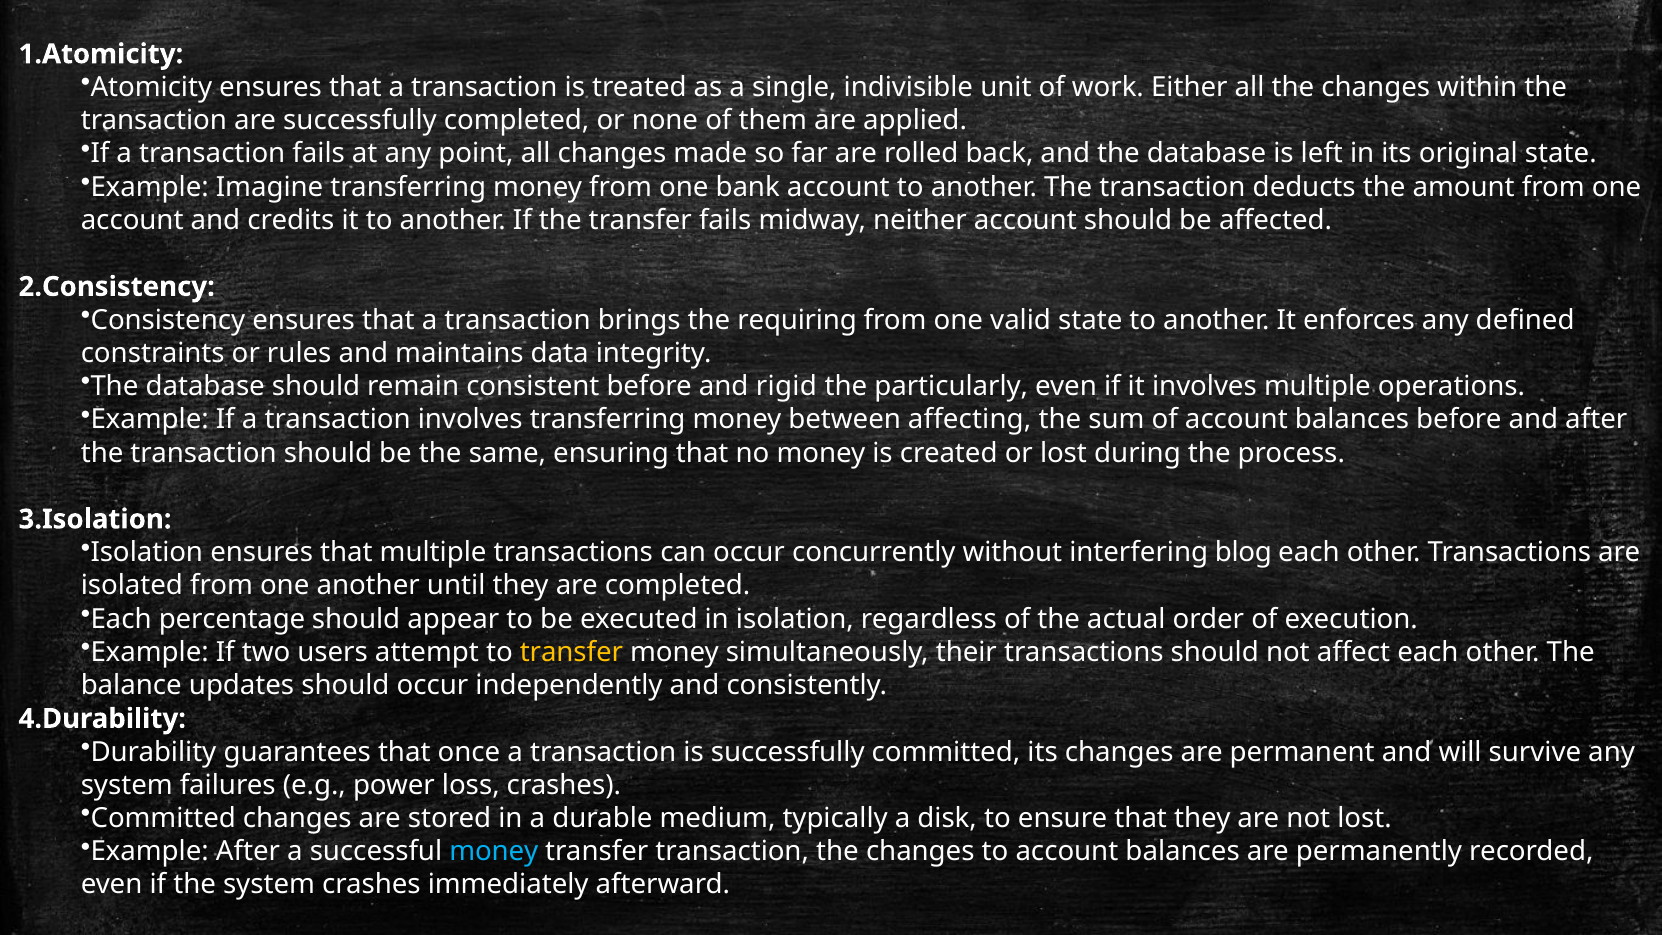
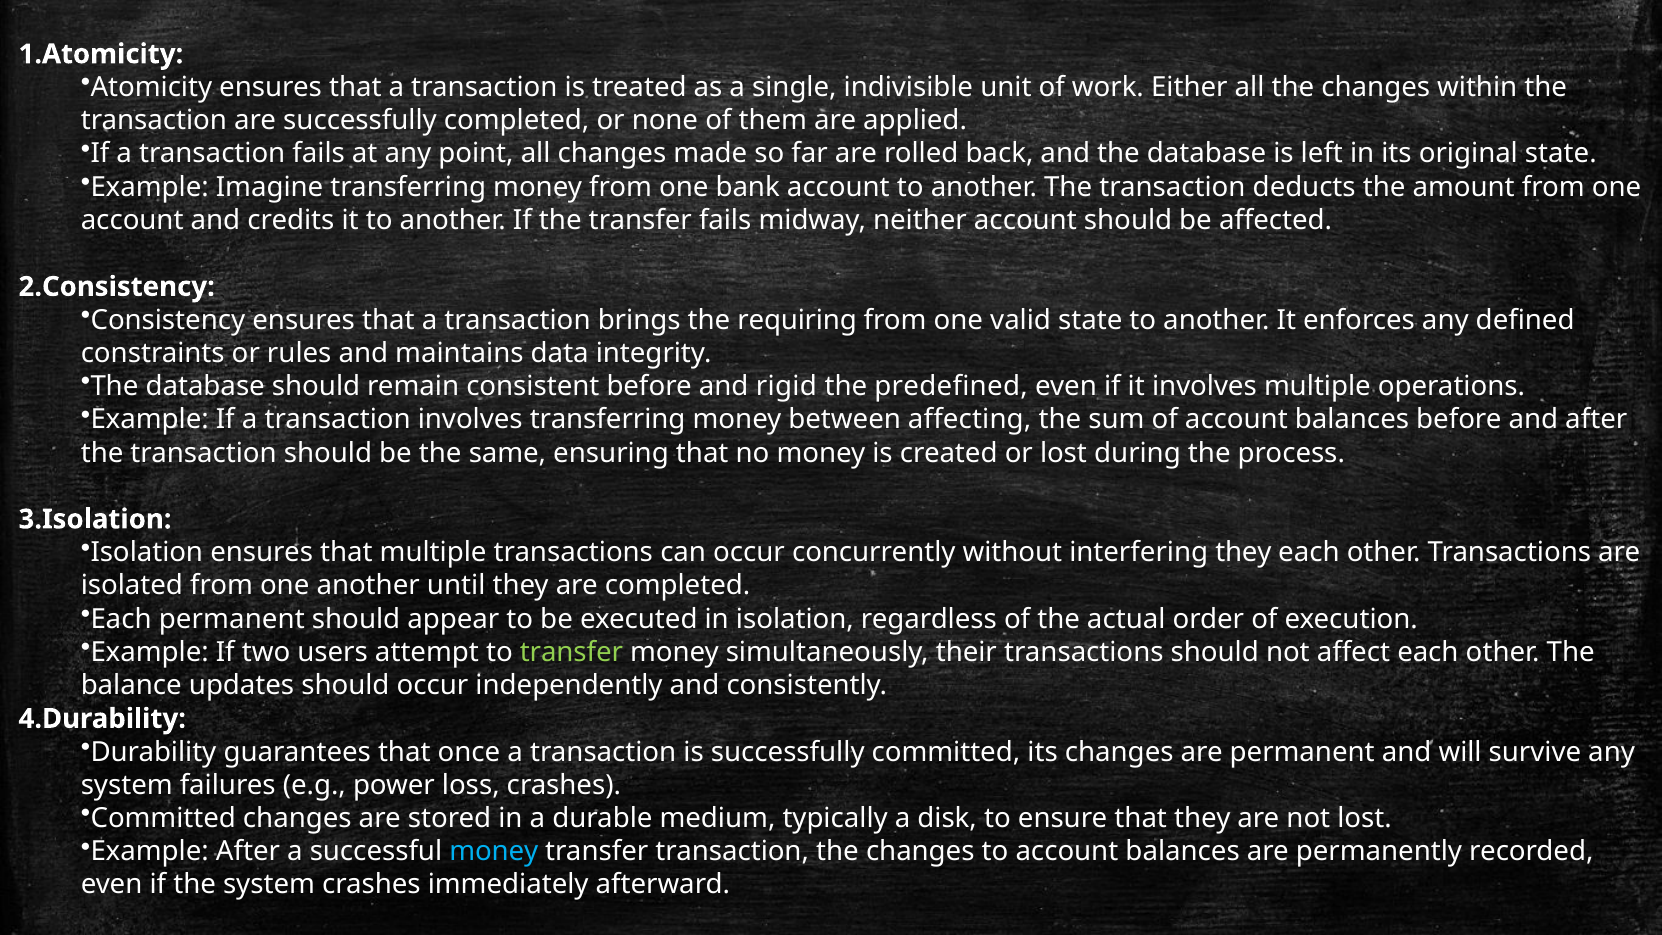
particularly: particularly -> predefined (951, 386)
interfering blog: blog -> they (1243, 553)
Each percentage: percentage -> permanent (232, 619)
transfer colour: yellow -> light green (571, 652)
